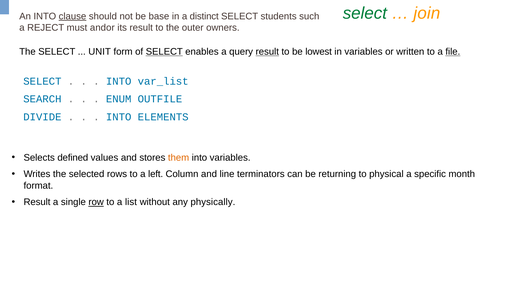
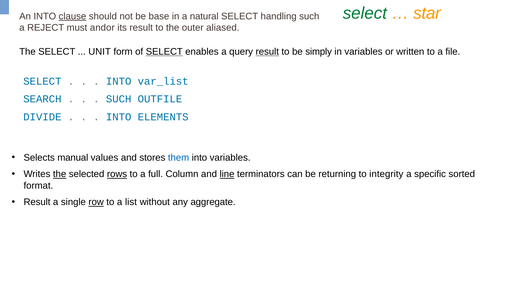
join: join -> star (427, 13)
distinct: distinct -> natural (204, 16)
students: students -> handling (279, 16)
owners: owners -> aliased (223, 28)
lowest: lowest -> simply (319, 52)
file underline: present -> none (453, 52)
ENUM: ENUM -> SUCH (119, 99)
defined: defined -> manual (73, 158)
them colour: orange -> blue (179, 158)
the underline: none -> present (60, 174)
rows underline: none -> present (117, 174)
left: left -> full (156, 174)
line underline: none -> present (227, 174)
physical: physical -> integrity (386, 174)
month: month -> sorted (462, 174)
physically: physically -> aggregate (213, 202)
